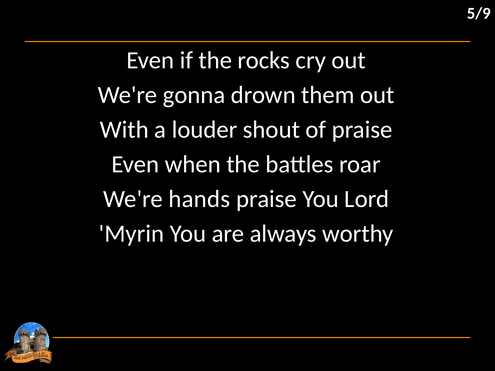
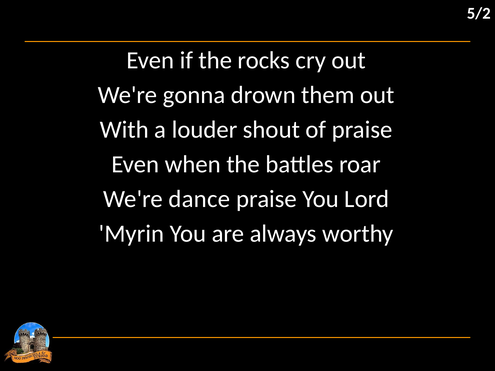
5/9: 5/9 -> 5/2 (479, 13)
hands: hands -> dance (199, 199)
